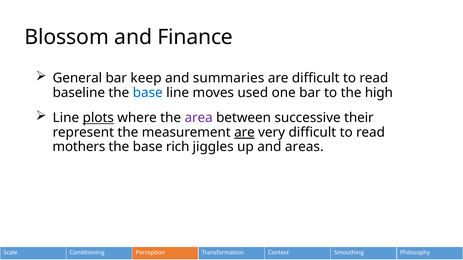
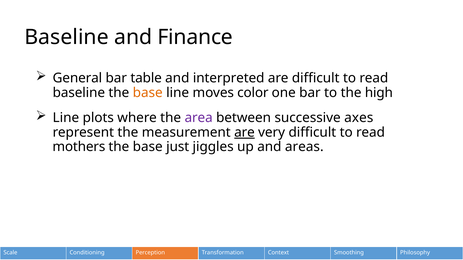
Blossom: Blossom -> Baseline (67, 37)
keep: keep -> table (146, 78)
summaries: summaries -> interpreted (229, 78)
base colour: blue -> orange (148, 93)
used: used -> color (253, 93)
plots underline: present -> none (98, 118)
their: their -> axes (359, 118)
rich: rich -> just (178, 147)
